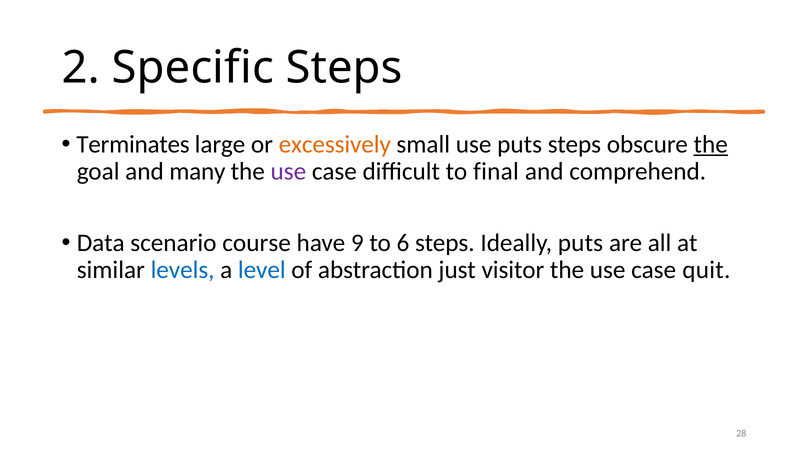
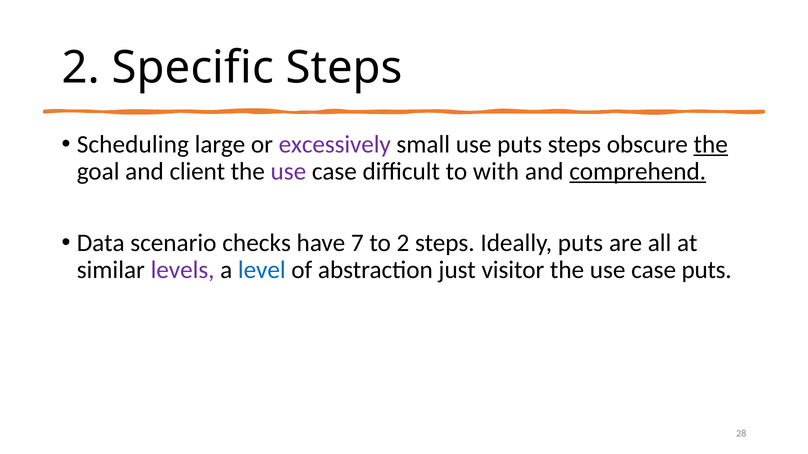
Terminates: Terminates -> Scheduling (133, 144)
excessively colour: orange -> purple (335, 144)
many: many -> client (197, 172)
final: final -> with (496, 172)
comprehend underline: none -> present (638, 172)
course: course -> checks (257, 243)
9: 9 -> 7 (357, 243)
to 6: 6 -> 2 (403, 243)
levels colour: blue -> purple (183, 270)
case quit: quit -> puts (707, 270)
